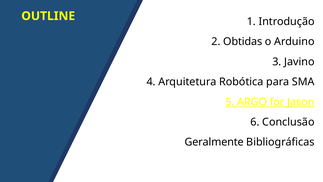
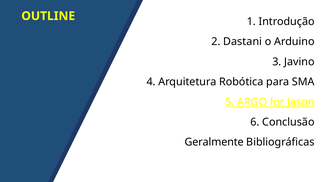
Obtidas: Obtidas -> Dastani (243, 42)
